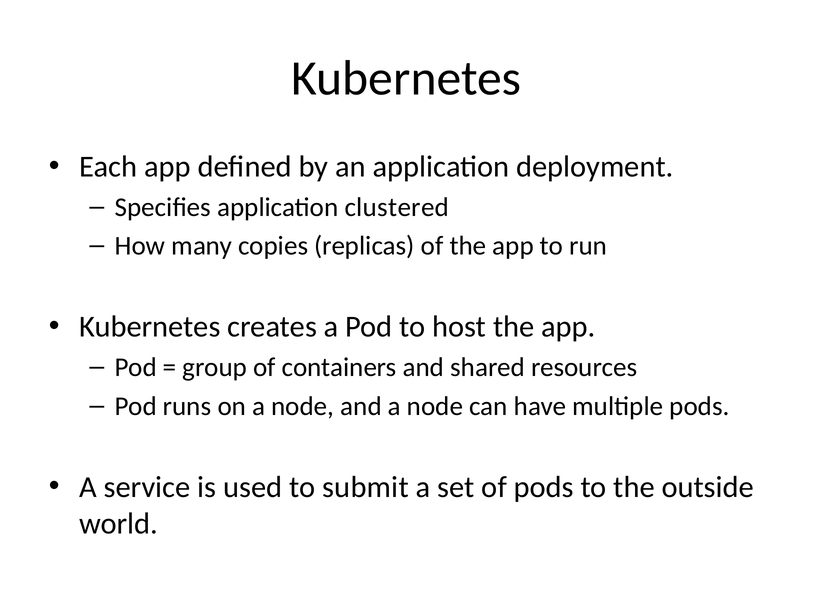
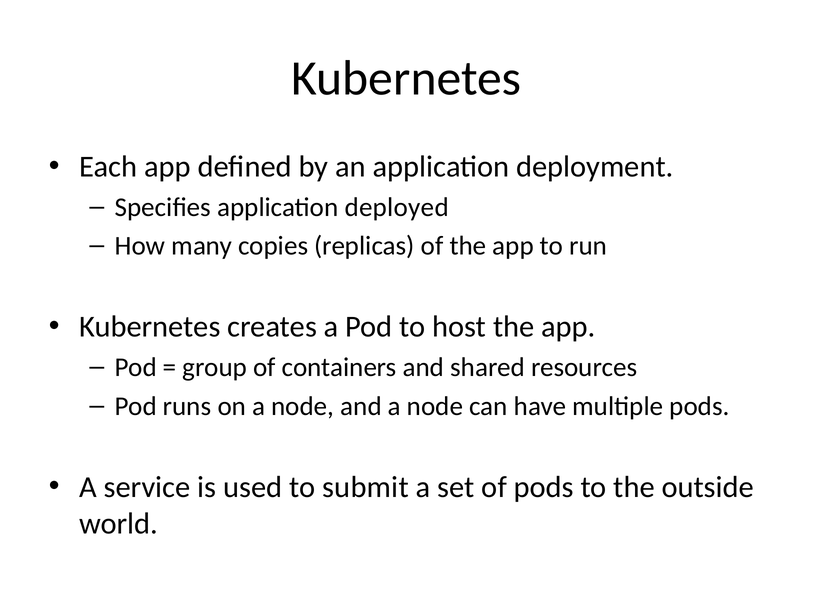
clustered: clustered -> deployed (397, 207)
